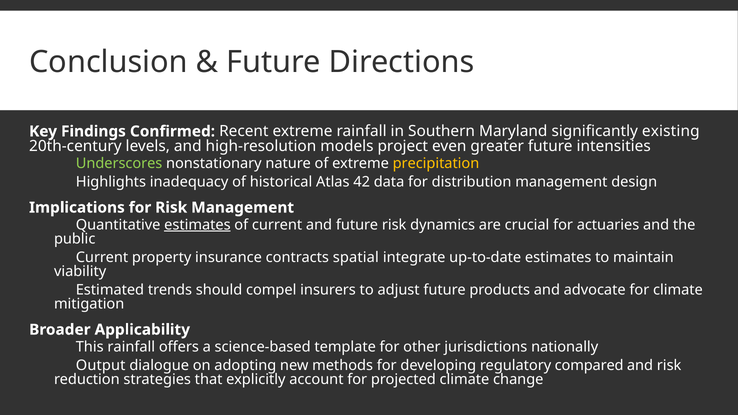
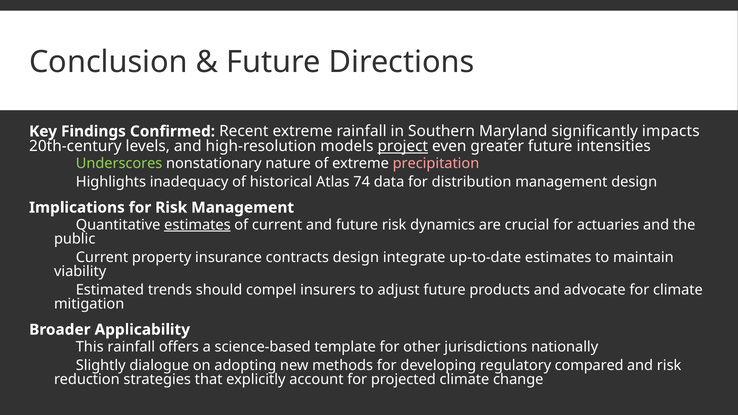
existing: existing -> impacts (671, 131)
project underline: none -> present (403, 146)
precipitation colour: yellow -> pink (436, 164)
42: 42 -> 74 (362, 182)
contracts spatial: spatial -> design (356, 257)
Output: Output -> Slightly (101, 365)
